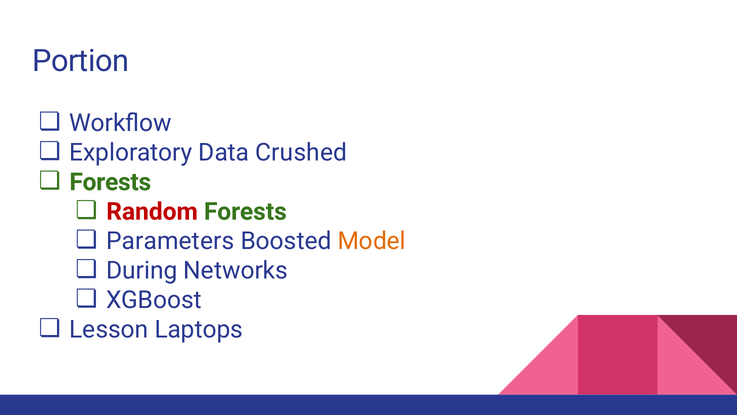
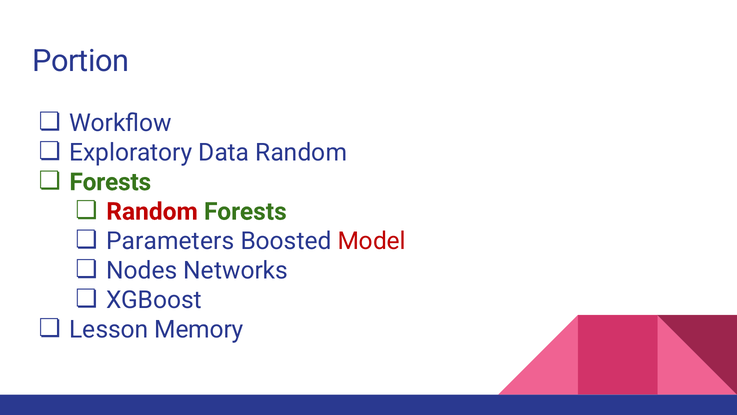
Data Crushed: Crushed -> Random (301, 152)
Model colour: orange -> red (372, 241)
During: During -> Nodes (142, 270)
Laptops: Laptops -> Memory (199, 329)
